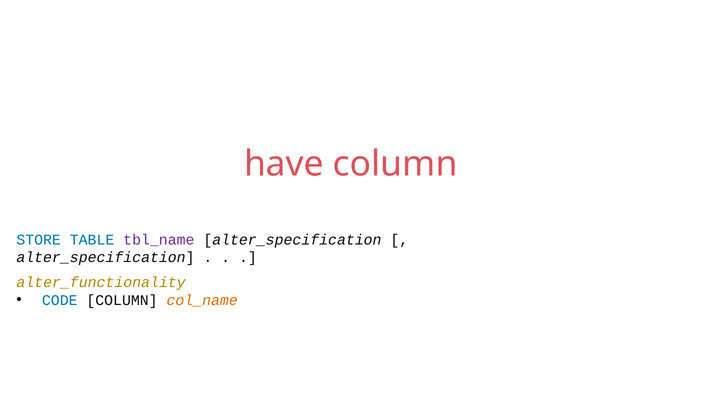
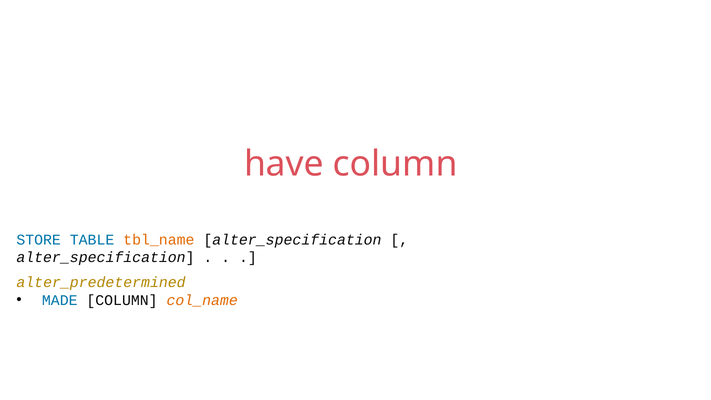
tbl_name colour: purple -> orange (159, 240)
alter_functionality: alter_functionality -> alter_predetermined (101, 282)
CODE: CODE -> MADE (60, 300)
